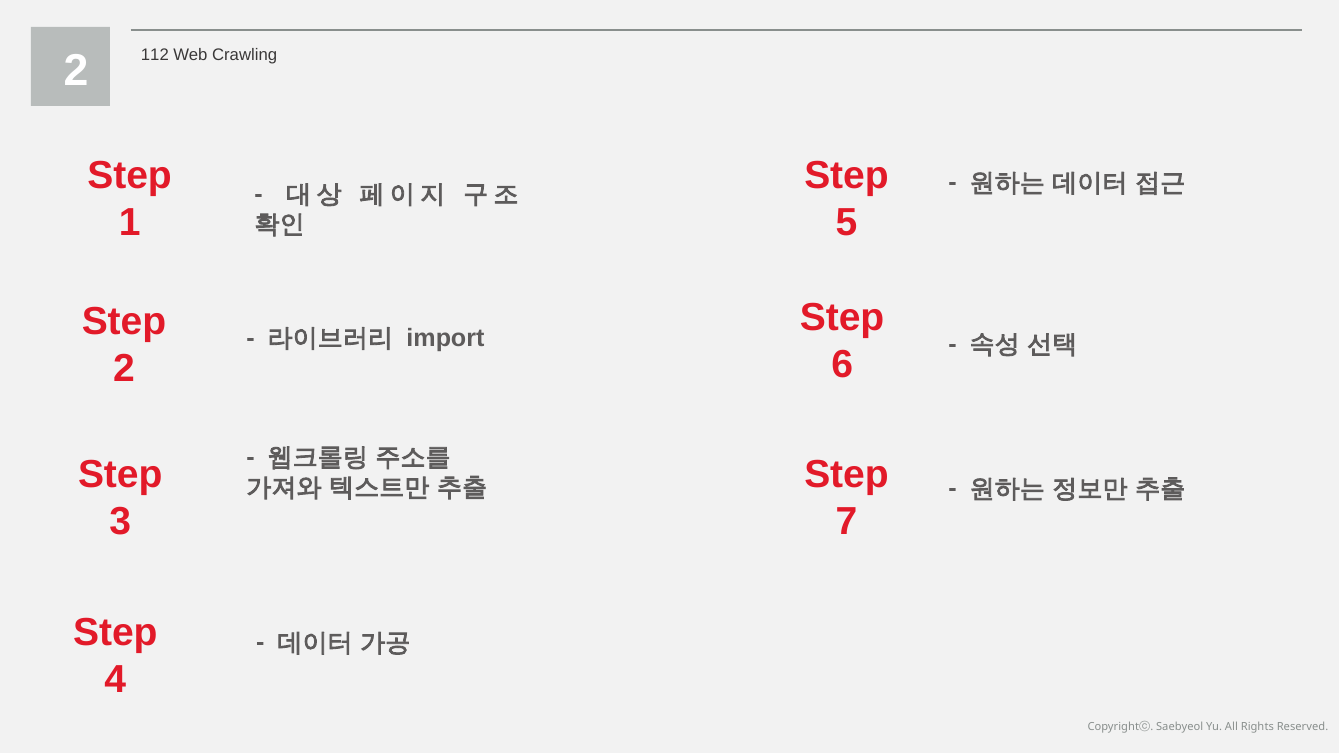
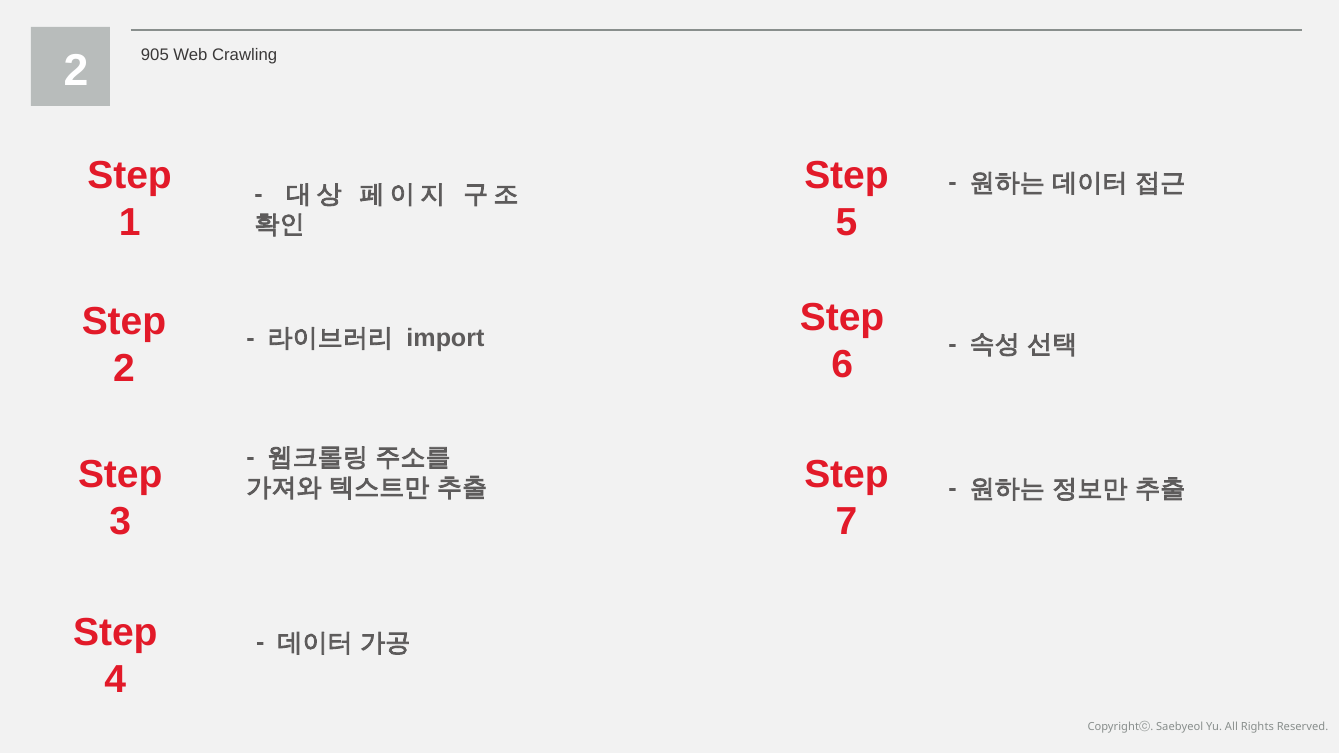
112: 112 -> 905 (155, 55)
